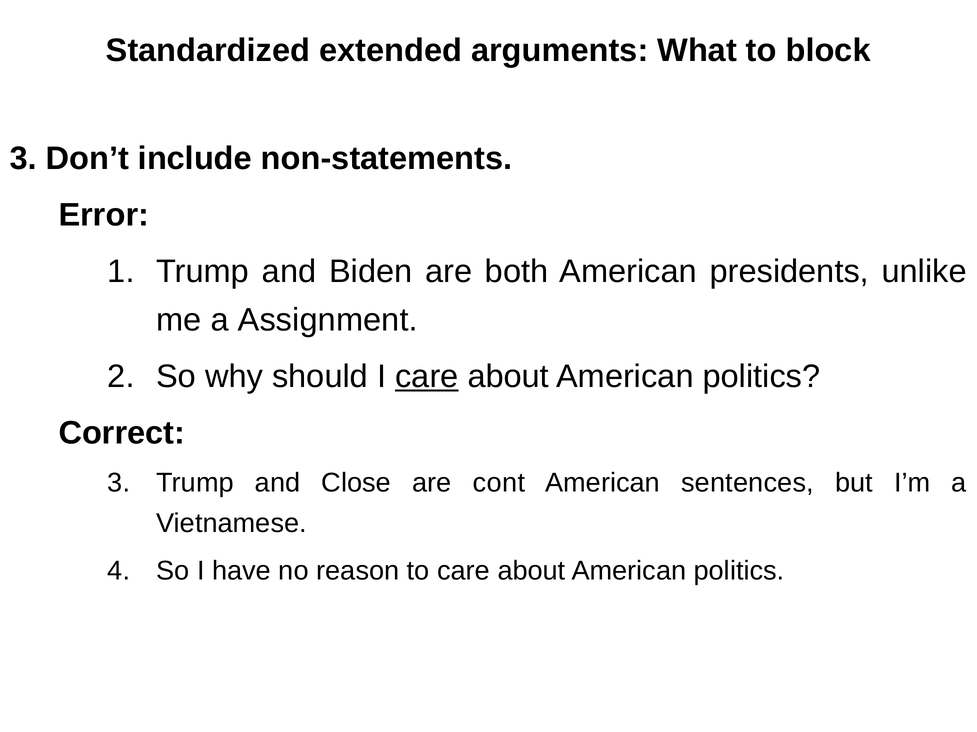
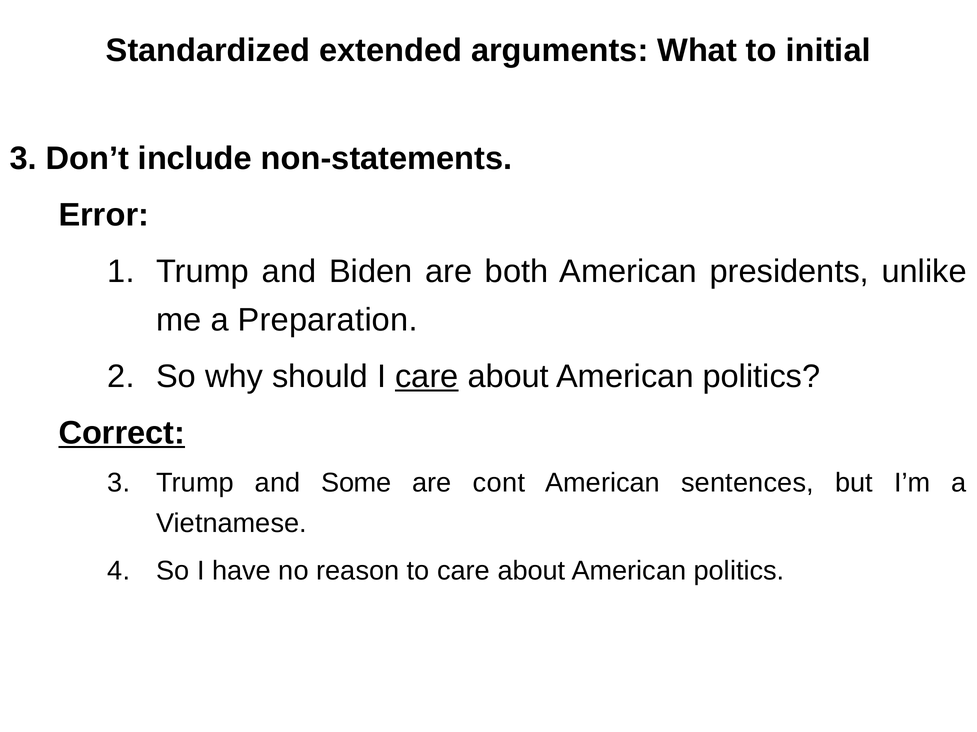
block: block -> initial (828, 50)
Assignment: Assignment -> Preparation (328, 320)
Correct underline: none -> present (122, 433)
Close: Close -> Some (356, 483)
